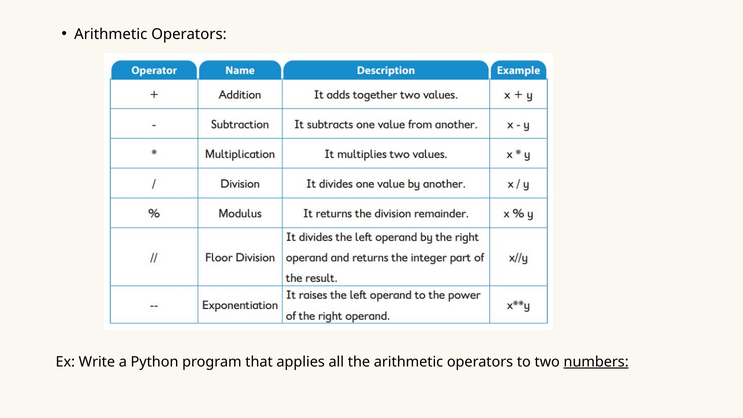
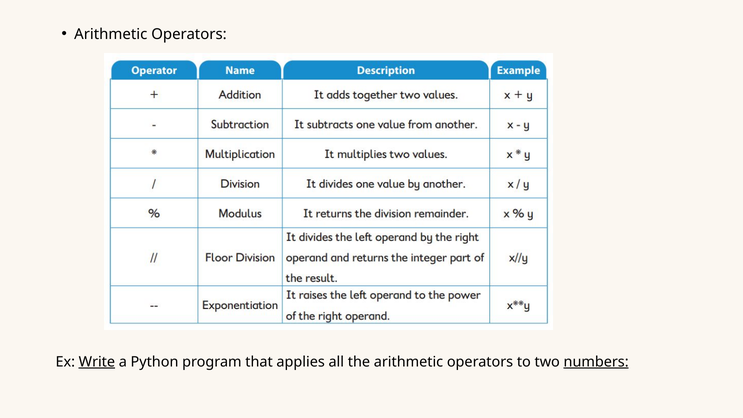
Write underline: none -> present (97, 362)
